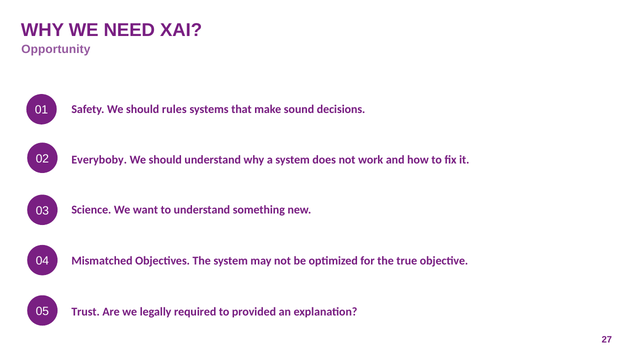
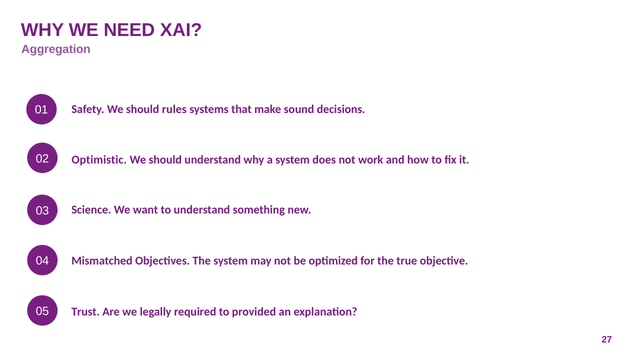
Opportunity: Opportunity -> Aggregation (56, 49)
Everyboby: Everyboby -> Optimistic (99, 160)
